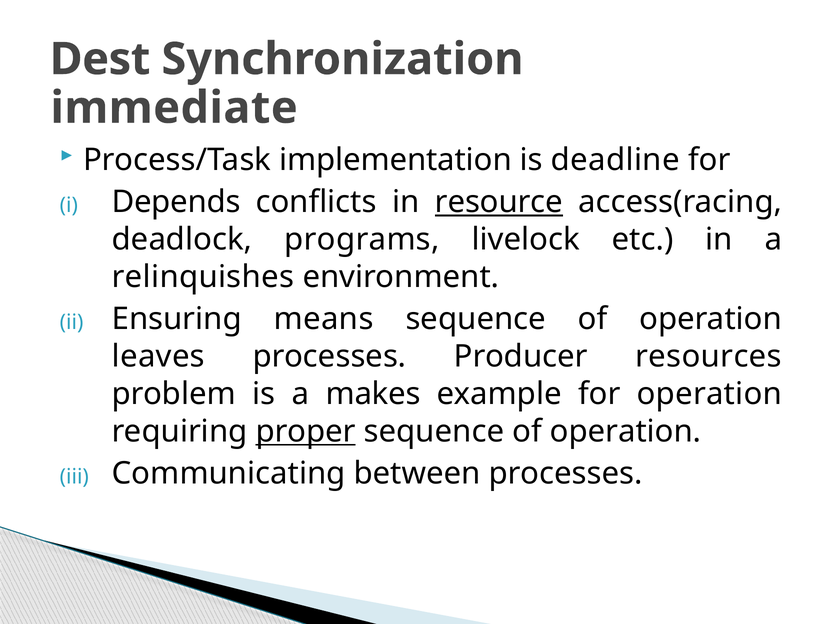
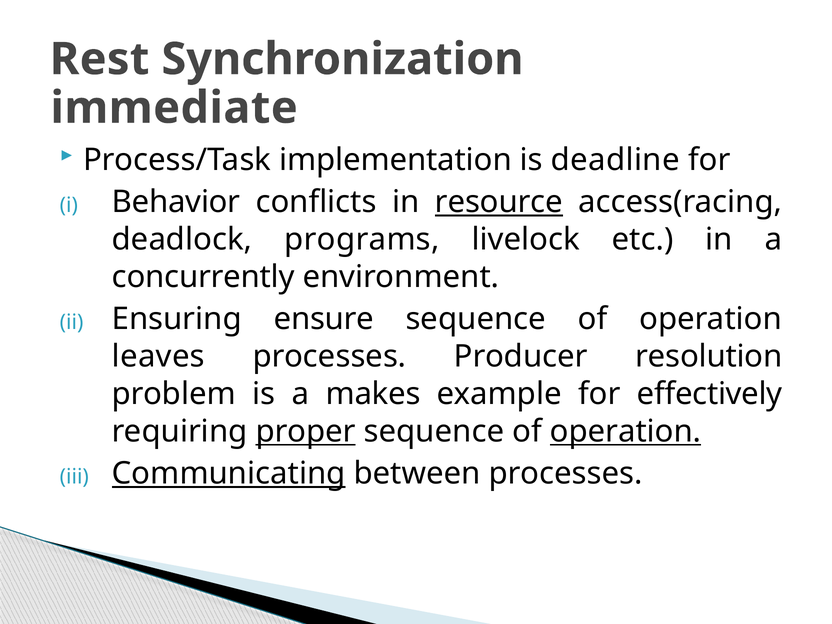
Dest: Dest -> Rest (100, 59)
Depends: Depends -> Behavior (176, 202)
relinquishes: relinquishes -> concurrently (203, 277)
means: means -> ensure (324, 319)
resources: resources -> resolution (709, 356)
for operation: operation -> effectively (710, 394)
operation underline: none -> present (626, 431)
Communicating underline: none -> present (229, 473)
